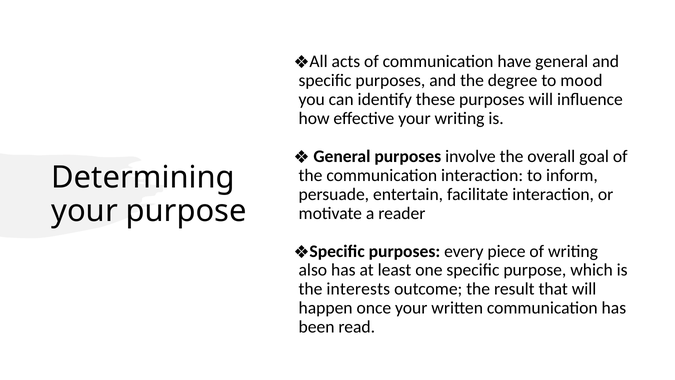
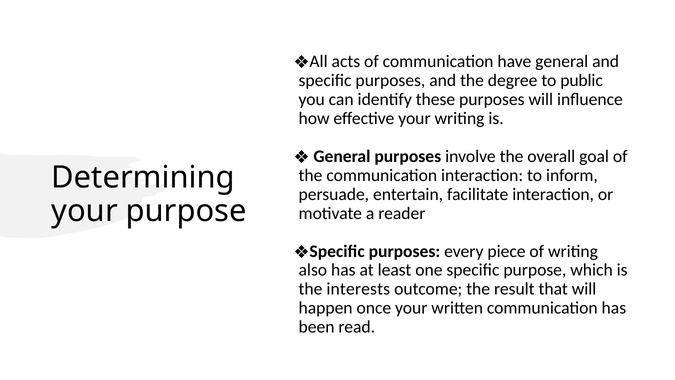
mood: mood -> public (582, 80)
